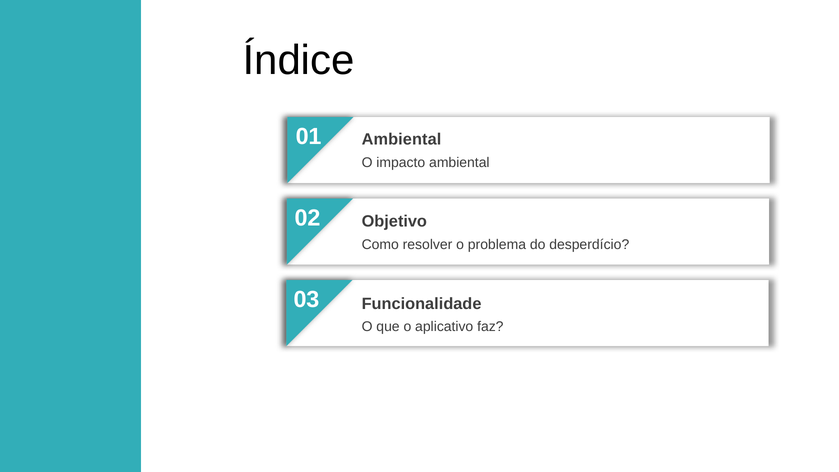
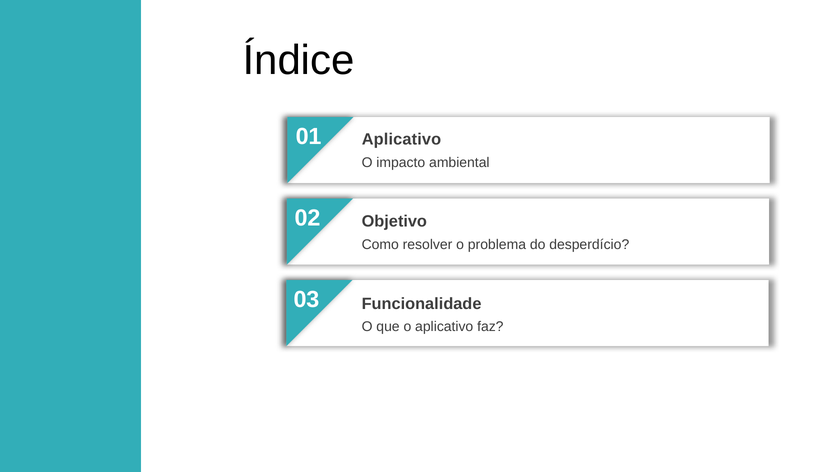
Ambiental: Ambiental -> Aplicativo (401, 139)
